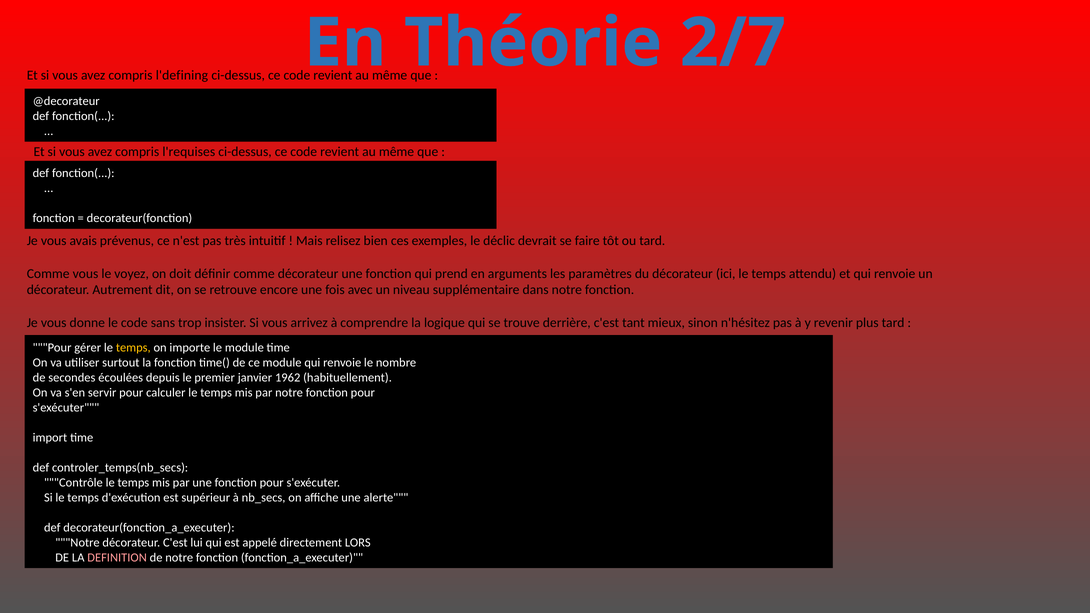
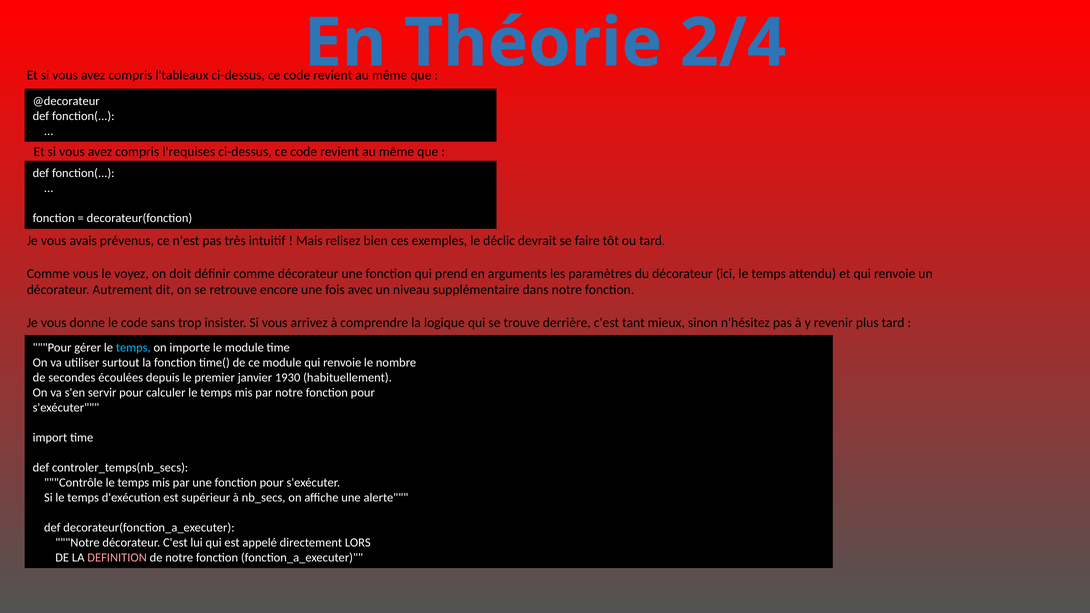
2/7: 2/7 -> 2/4 (733, 43)
l'defining: l'defining -> l'tableaux (182, 76)
temps colour: yellow -> light blue (133, 348)
1962: 1962 -> 1930 (288, 378)
